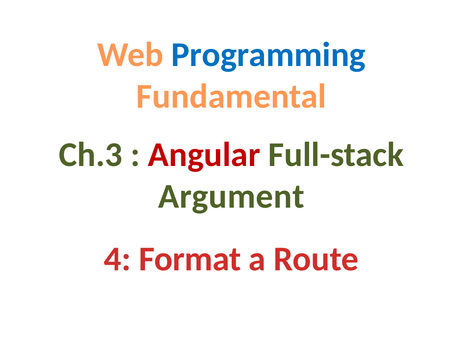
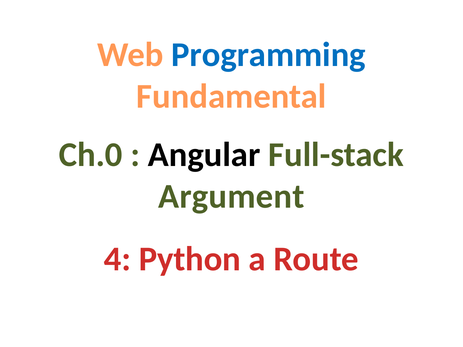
Ch.3: Ch.3 -> Ch.0 (91, 155)
Angular colour: red -> black (204, 155)
Format: Format -> Python (190, 259)
